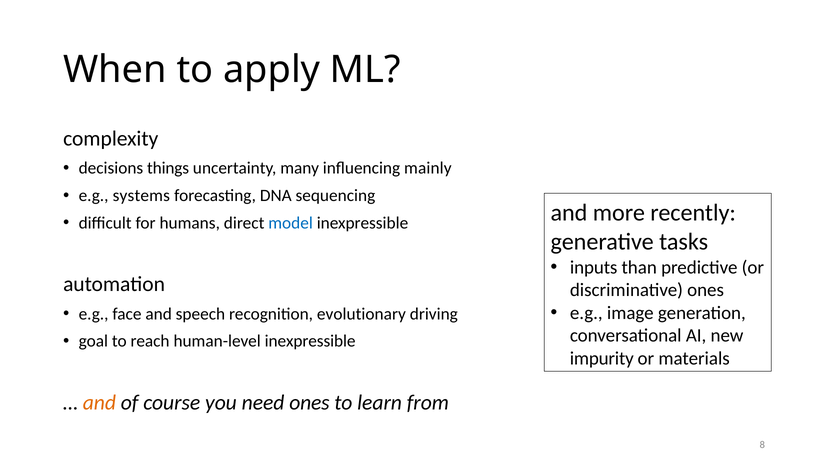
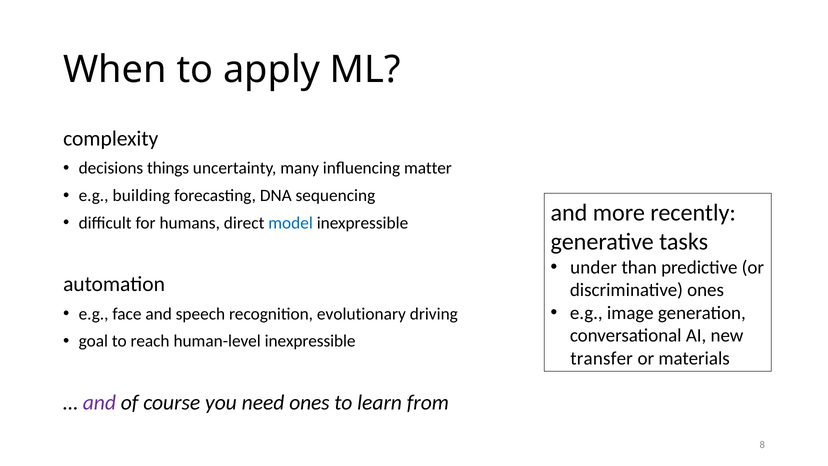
mainly: mainly -> matter (428, 168)
systems: systems -> building (141, 195)
inputs: inputs -> under (594, 267)
impurity: impurity -> transfer (602, 358)
and colour: orange -> purple (99, 403)
